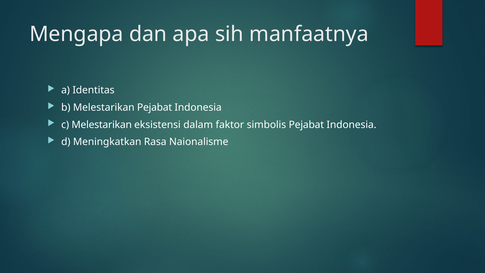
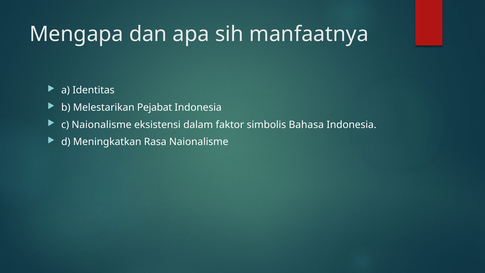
c Melestarikan: Melestarikan -> Naionalisme (102, 125)
simbolis Pejabat: Pejabat -> Bahasa (306, 125)
